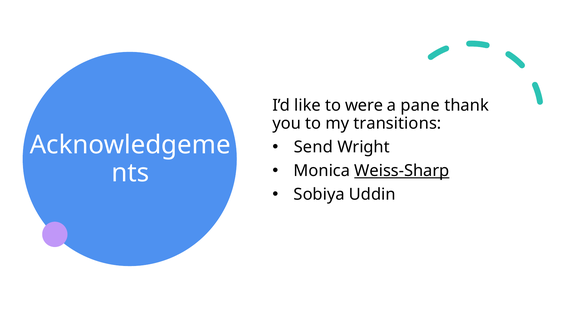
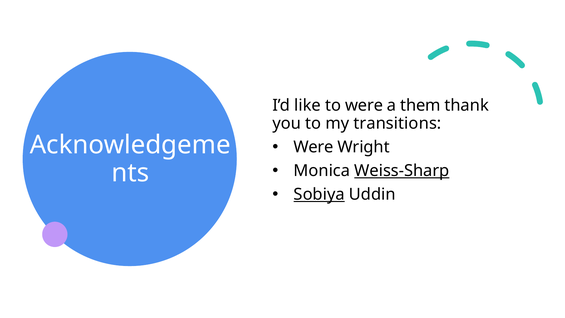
pane: pane -> them (420, 105)
Send: Send -> Were (313, 147)
Sobiya underline: none -> present (319, 194)
